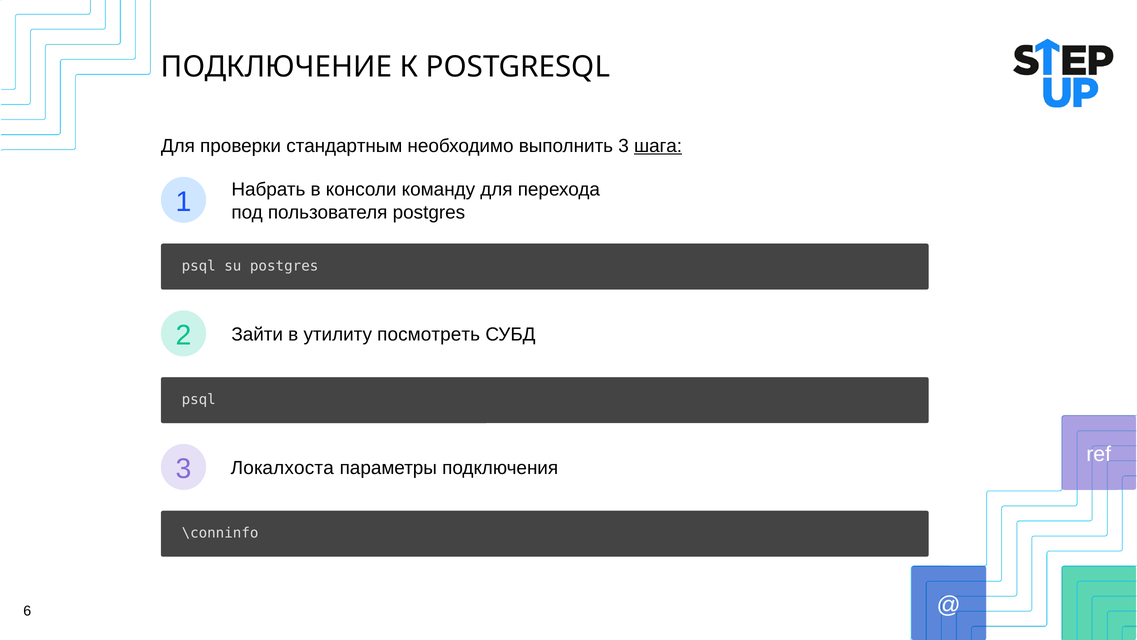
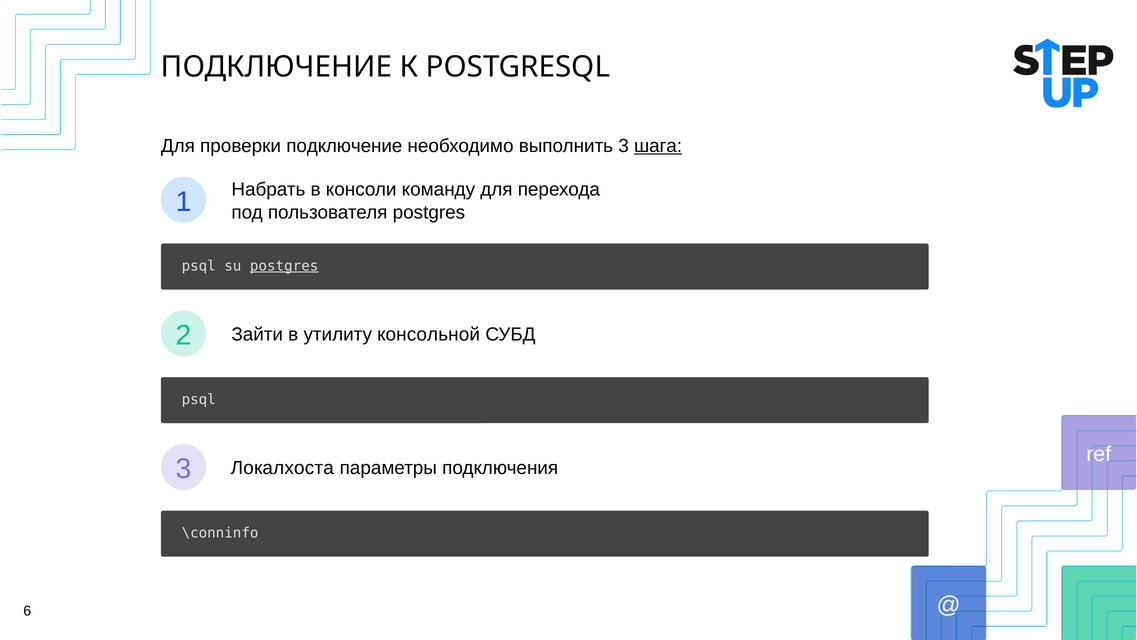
проверки стандартным: стандартным -> подключение (344, 146)
postgres underline: none -> present (284, 266)
посмотреть: посмотреть -> консольной (429, 334)
